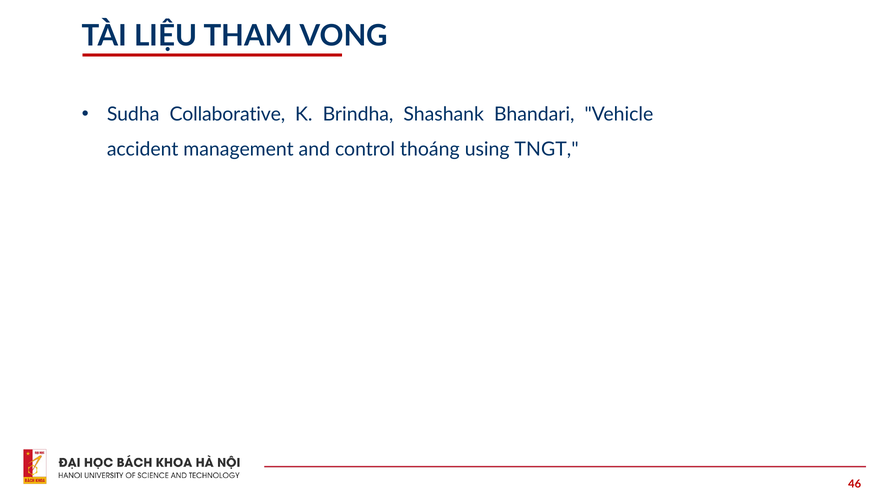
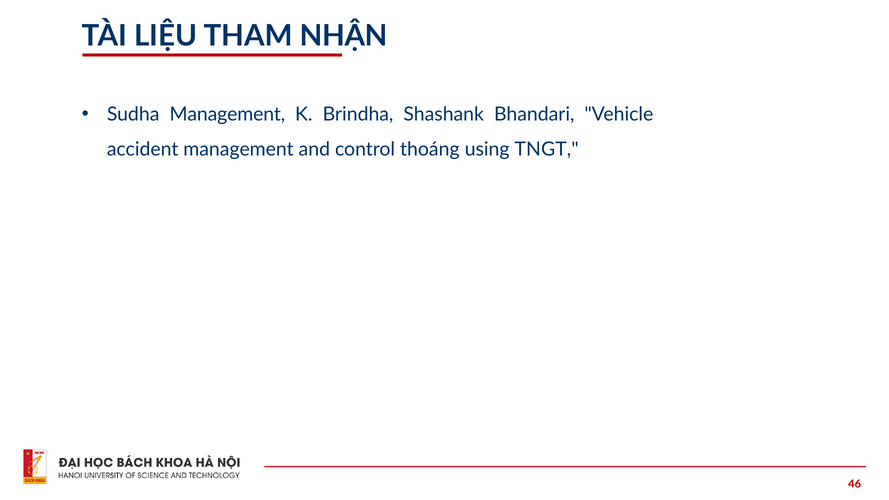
VONG: VONG -> NHẬN (344, 36)
Sudha Collaborative: Collaborative -> Management (227, 114)
